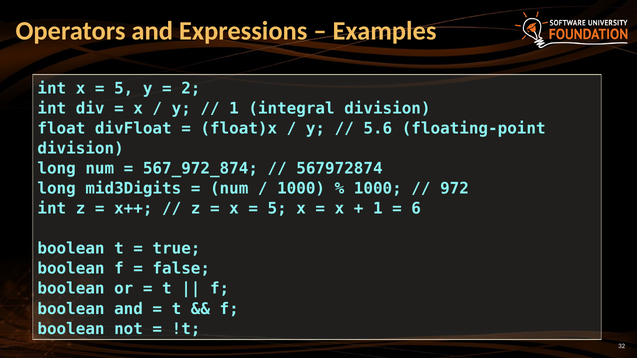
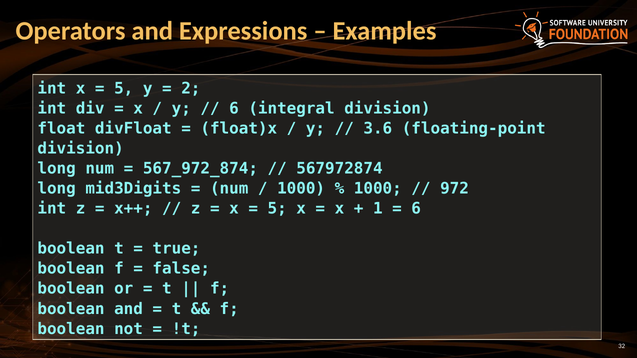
1: 1 -> 6 (234, 109)
5.6: 5.6 -> 3.6 (378, 129)
